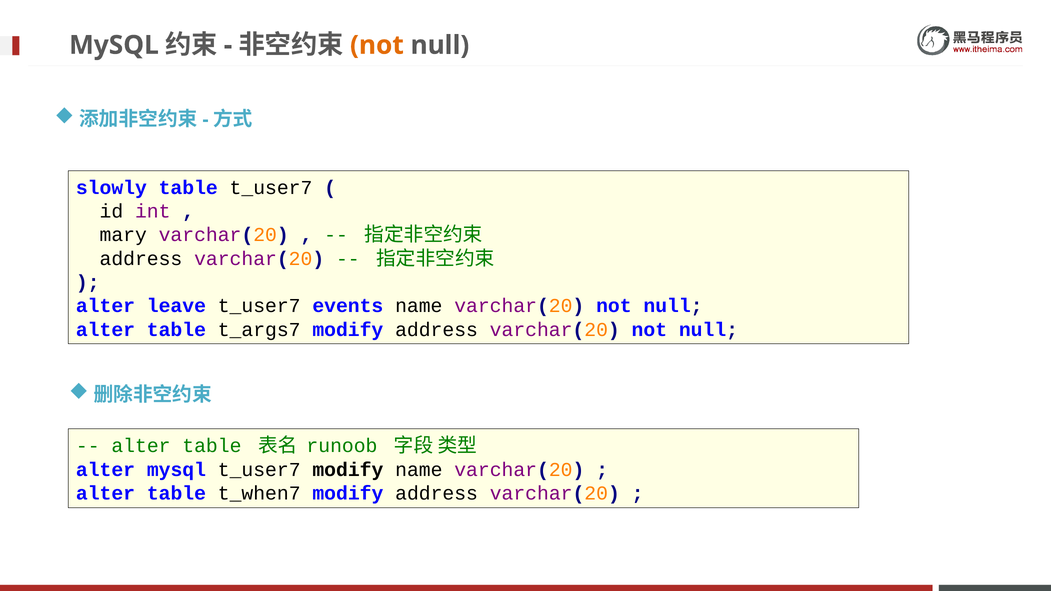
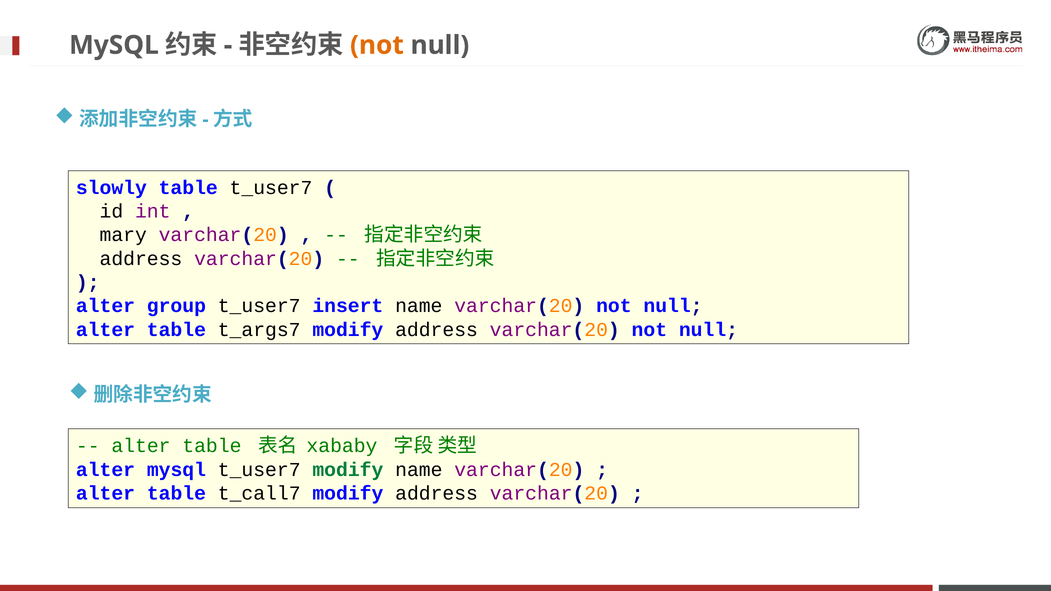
leave: leave -> group (176, 306)
events: events -> insert (348, 306)
runoob: runoob -> xababy (342, 446)
modify colour: black -> green (348, 470)
t_when7: t_when7 -> t_call7 (259, 493)
